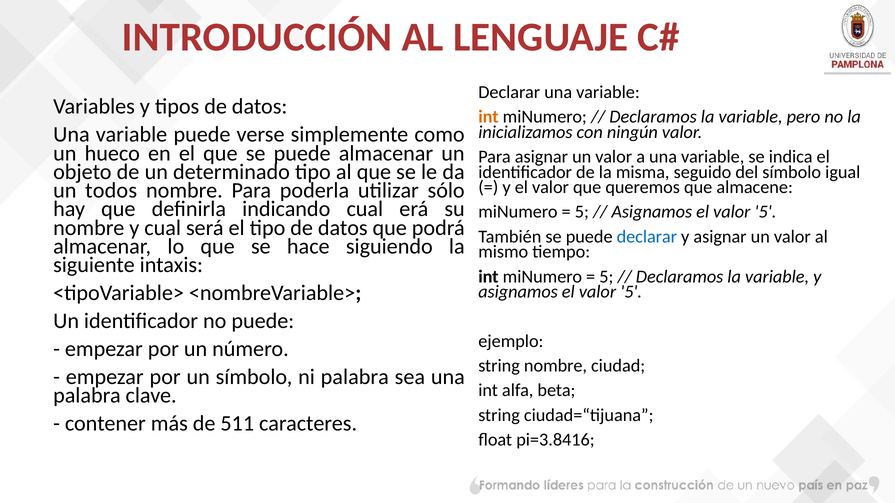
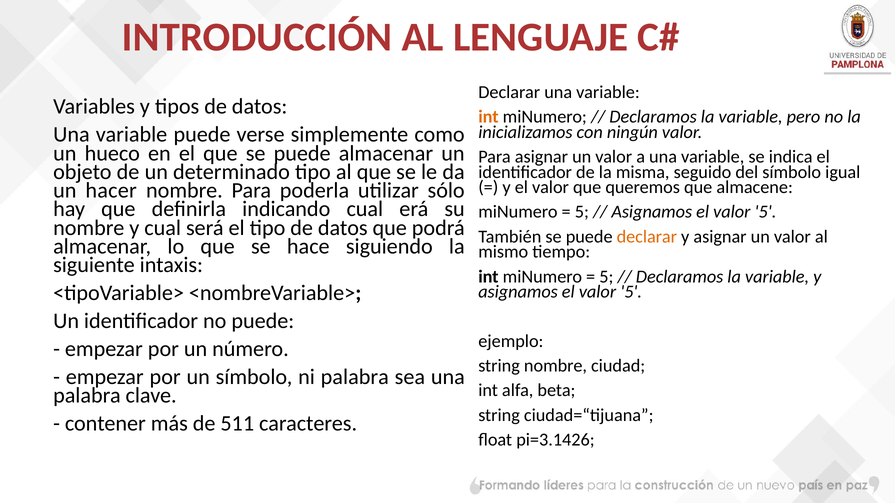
todos: todos -> hacer (111, 191)
declarar colour: blue -> orange (647, 237)
pi=3.8416: pi=3.8416 -> pi=3.1426 (555, 440)
